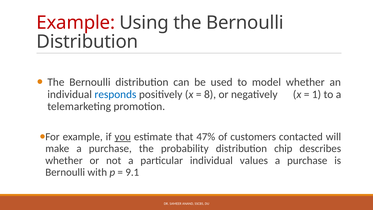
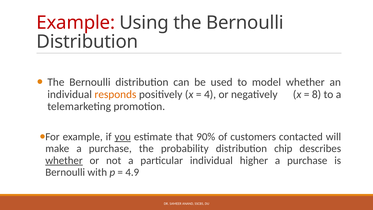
responds colour: blue -> orange (115, 94)
8: 8 -> 4 (210, 94)
1: 1 -> 8 (317, 94)
47%: 47% -> 90% (206, 137)
whether underline: none -> present (64, 160)
values: values -> higher (254, 160)
9.1: 9.1 -> 4.9 (132, 172)
